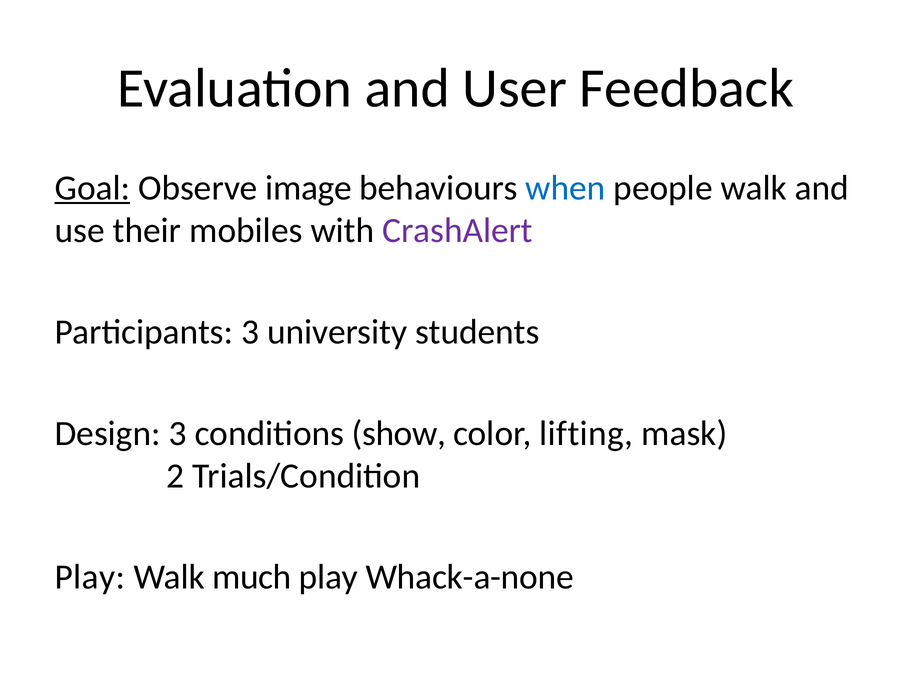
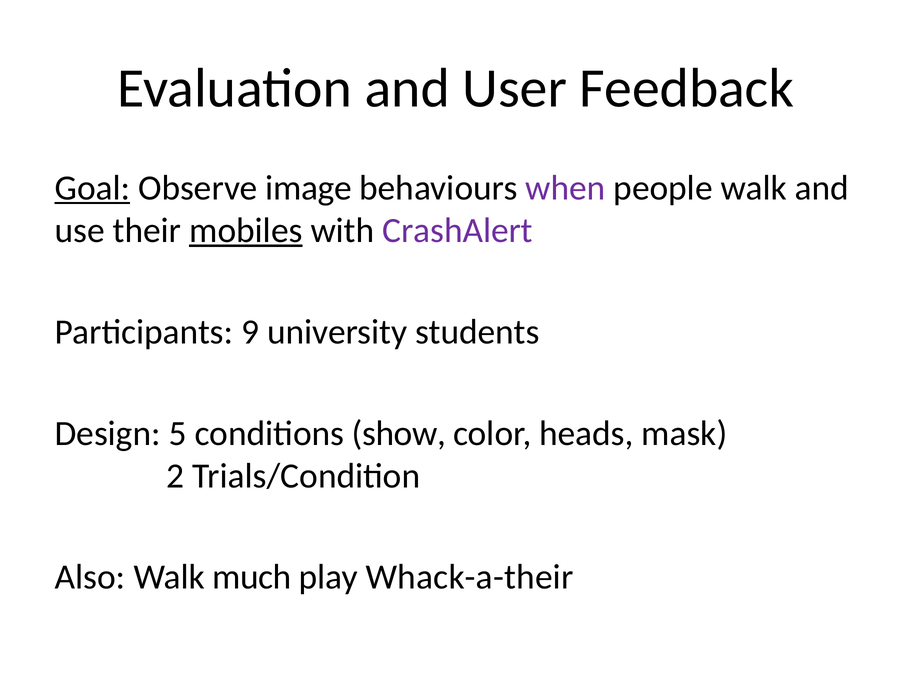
when colour: blue -> purple (565, 188)
mobiles underline: none -> present (246, 231)
Participants 3: 3 -> 9 (250, 332)
Design 3: 3 -> 5 (178, 433)
lifting: lifting -> heads (586, 433)
Play: Play -> Also (90, 577)
Whack-a-none: Whack-a-none -> Whack-a-their (470, 577)
